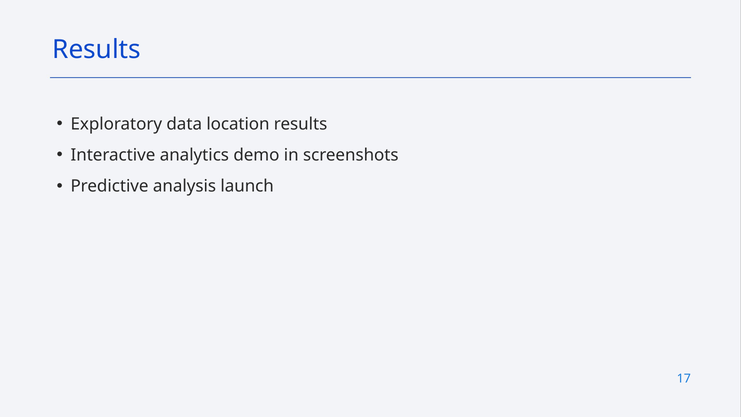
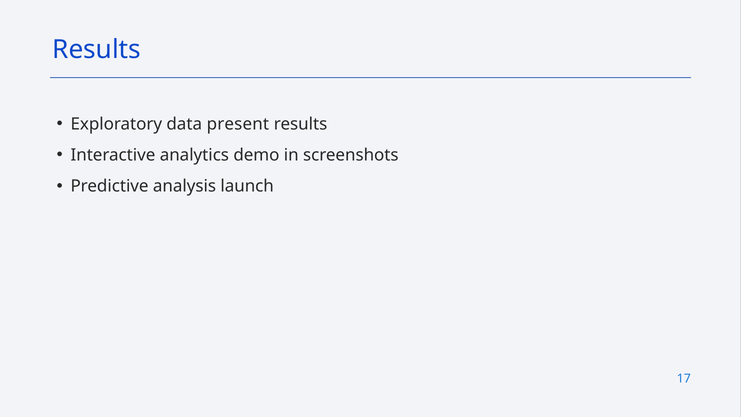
location: location -> present (238, 124)
